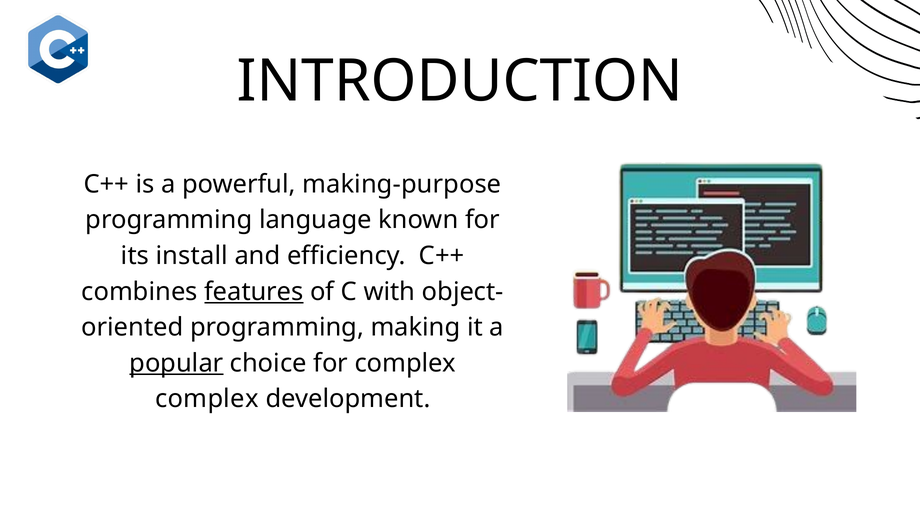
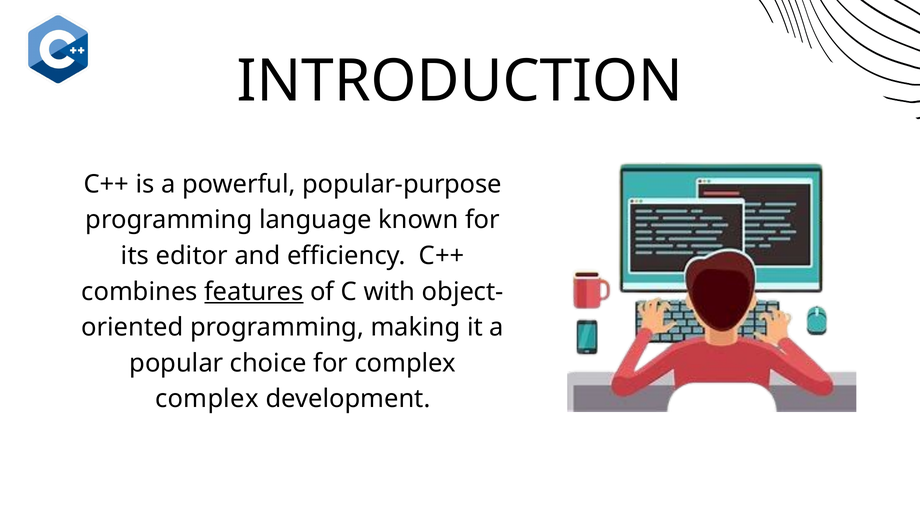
making-purpose: making-purpose -> popular-purpose (402, 184)
install: install -> editor (192, 256)
popular underline: present -> none (176, 363)
